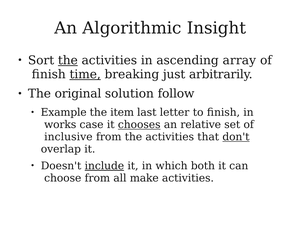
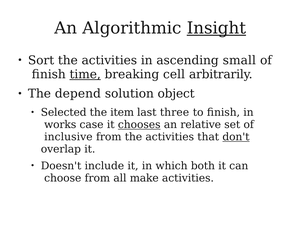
Insight underline: none -> present (216, 28)
the underline: present -> none (68, 61)
array: array -> small (239, 61)
just: just -> cell (174, 75)
original: original -> depend (78, 94)
follow: follow -> object (176, 94)
Example: Example -> Selected (64, 113)
letter: letter -> three (175, 113)
include underline: present -> none (104, 166)
